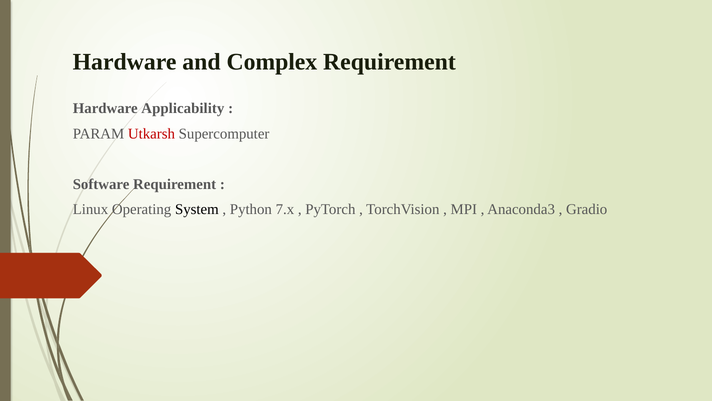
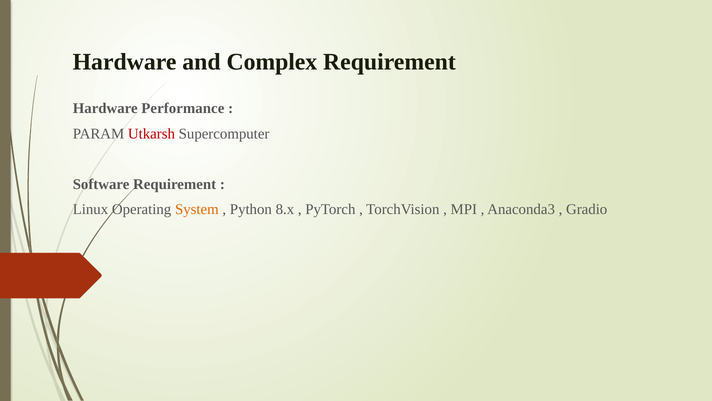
Applicability: Applicability -> Performance (183, 108)
System colour: black -> orange (197, 209)
7.x: 7.x -> 8.x (285, 209)
